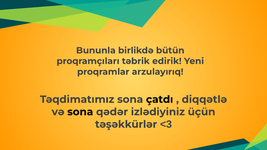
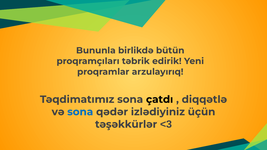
sona colour: black -> blue (80, 112)
